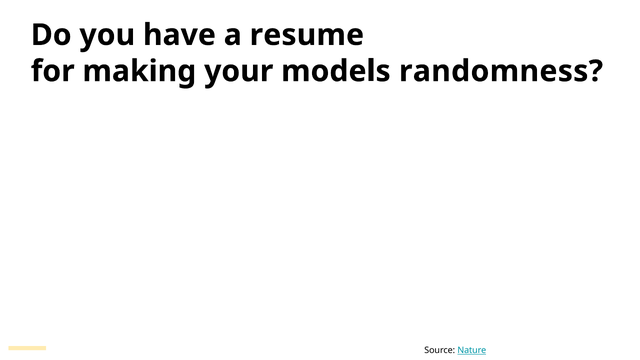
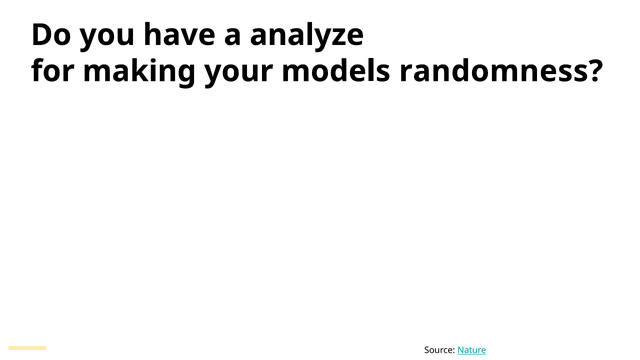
resume: resume -> analyze (307, 35)
